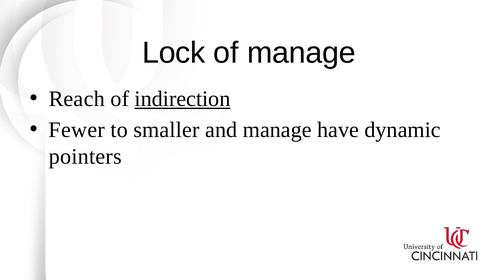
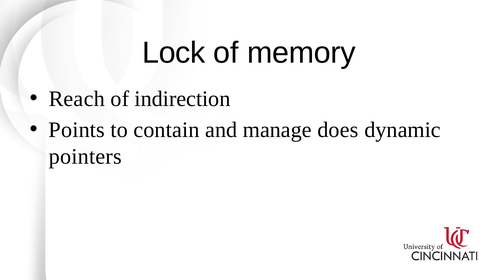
of manage: manage -> memory (301, 53)
indirection underline: present -> none (183, 99)
Fewer: Fewer -> Points (77, 130)
smaller: smaller -> contain (167, 130)
have: have -> does (338, 130)
